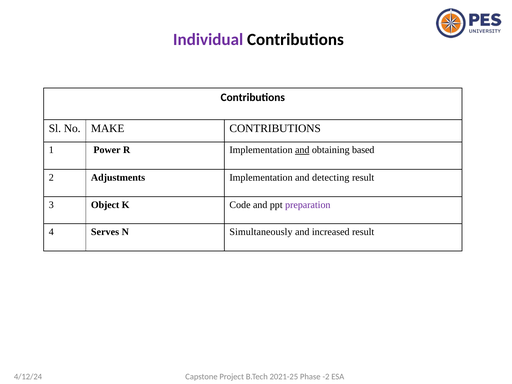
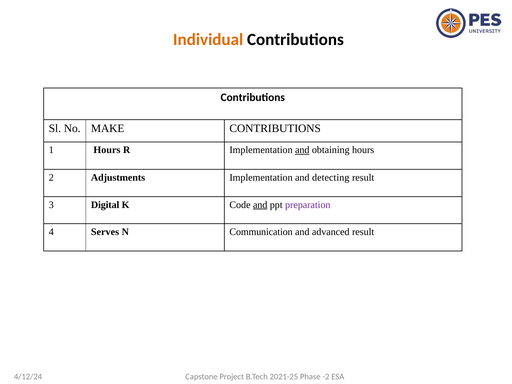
Individual colour: purple -> orange (208, 40)
1 Power: Power -> Hours (107, 150)
obtaining based: based -> hours (363, 150)
Object: Object -> Digital (105, 205)
and underline: none -> present (260, 205)
Simultaneously: Simultaneously -> Communication (261, 232)
increased: increased -> advanced (331, 232)
